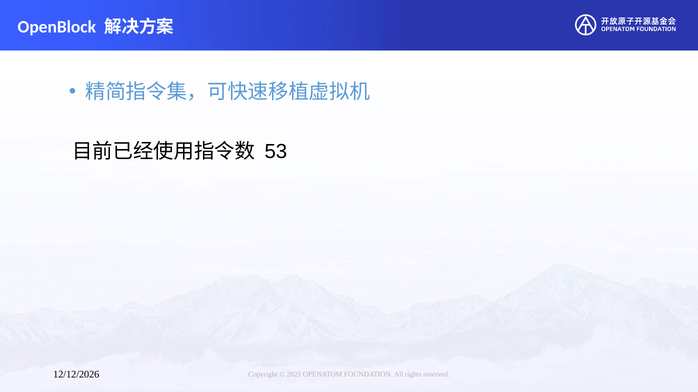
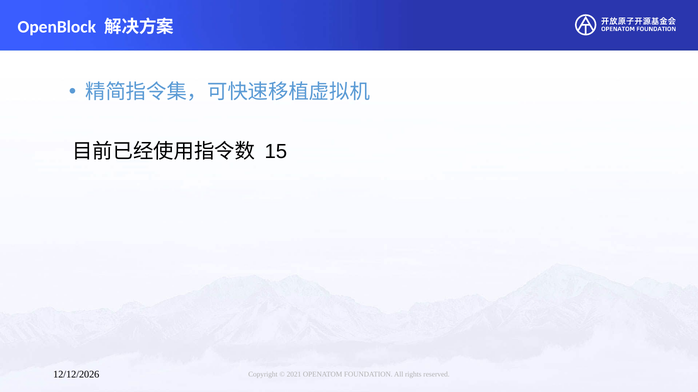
53: 53 -> 15 (276, 152)
